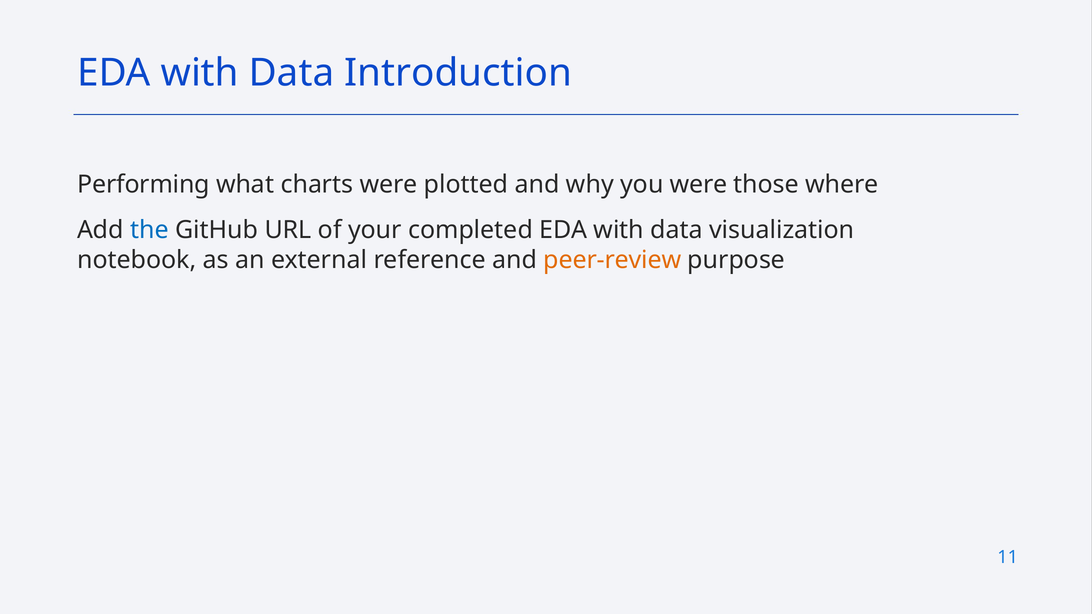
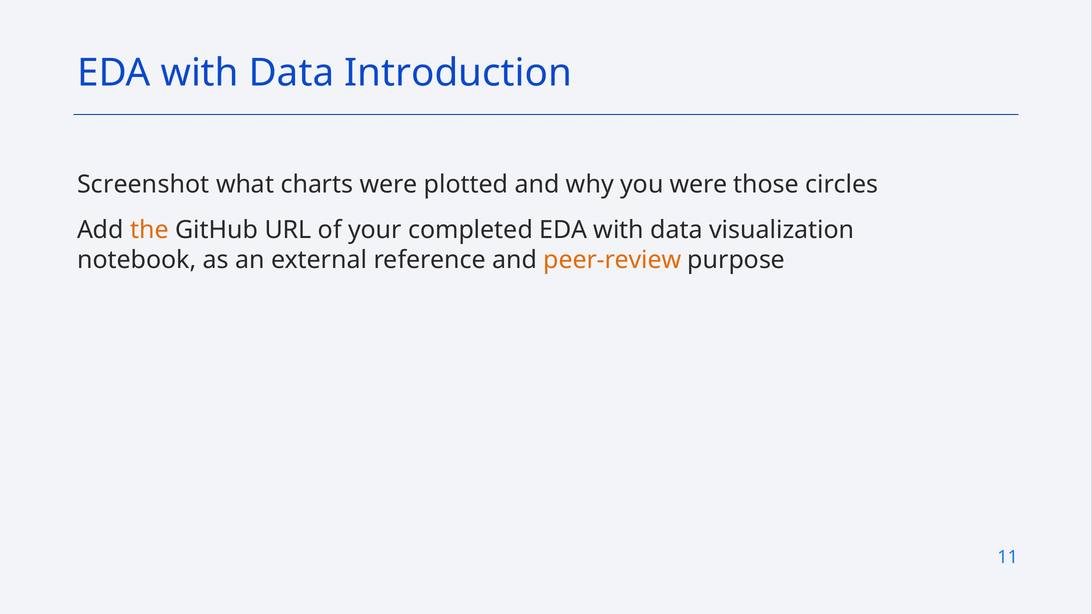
Performing: Performing -> Screenshot (143, 184)
where: where -> circles (842, 184)
the colour: blue -> orange (149, 230)
